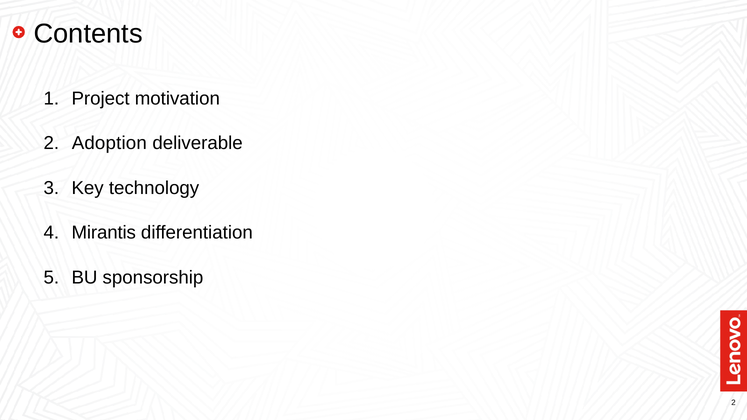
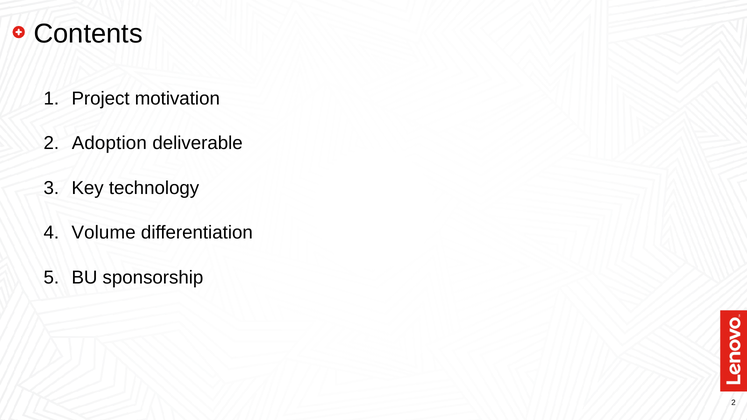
Mirantis: Mirantis -> Volume (104, 233)
